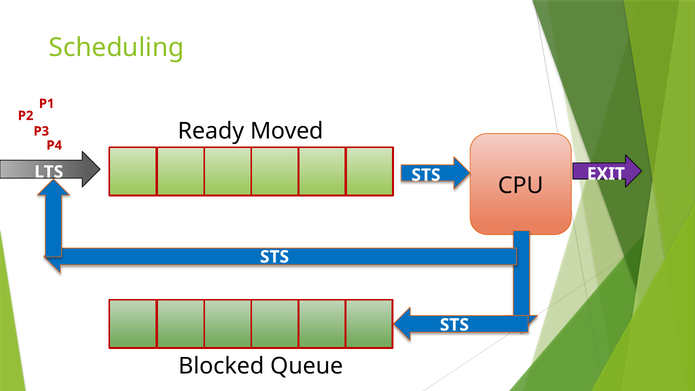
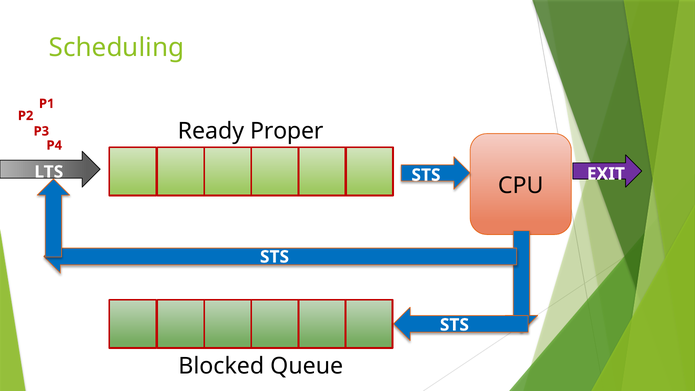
Moved: Moved -> Proper (287, 131)
